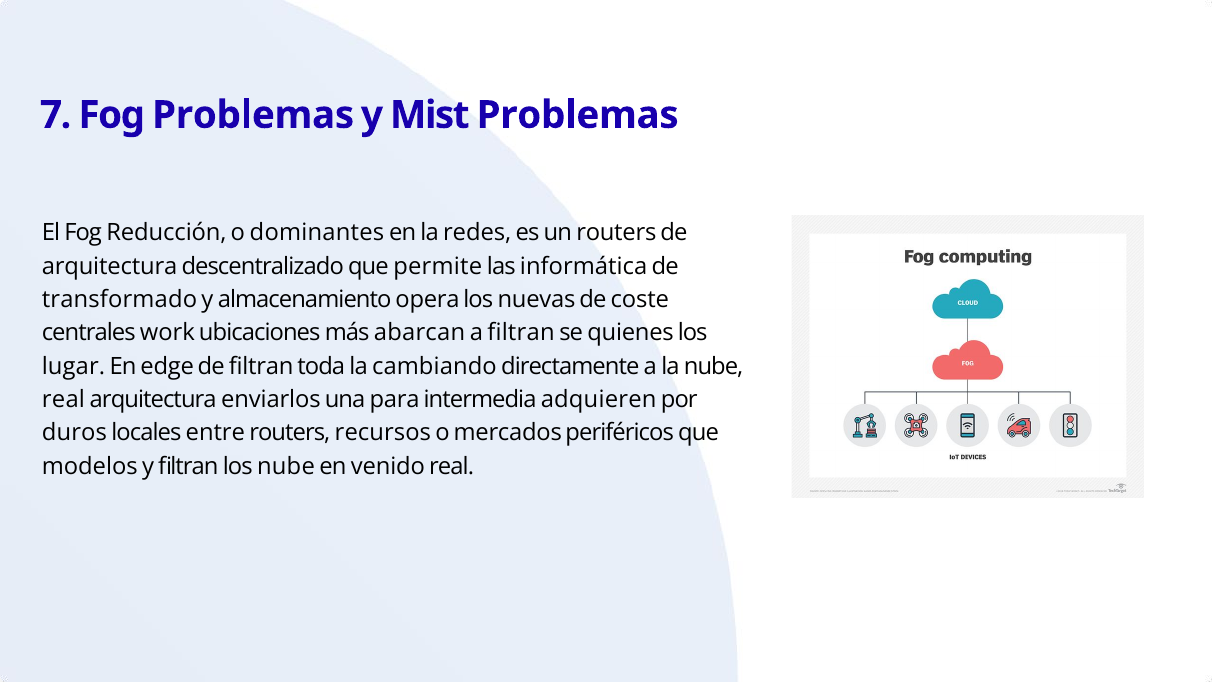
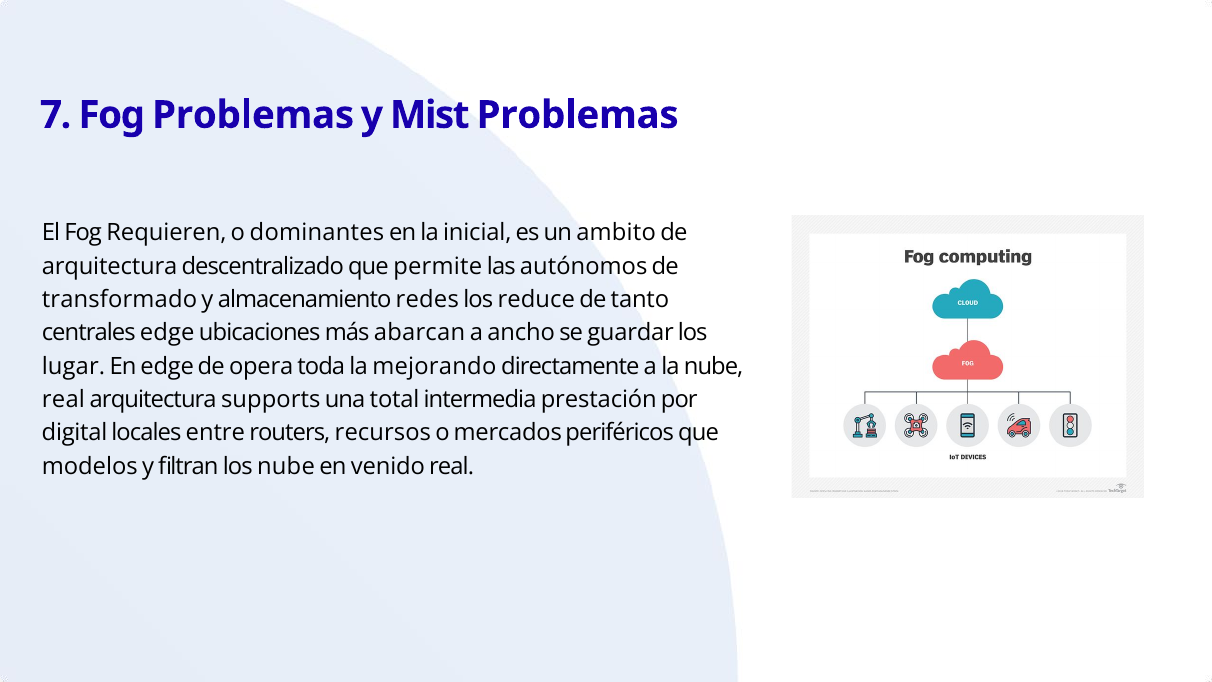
Reducción: Reducción -> Requieren (166, 233)
redes: redes -> inicial (477, 233)
un routers: routers -> ambito (616, 233)
informática: informática -> autónomos (584, 266)
opera: opera -> redes (427, 299)
nuevas: nuevas -> reduce (536, 299)
coste: coste -> tanto (640, 299)
centrales work: work -> edge (167, 333)
a filtran: filtran -> ancho (521, 333)
quienes: quienes -> guardar (631, 333)
de filtran: filtran -> opera (261, 366)
cambiando: cambiando -> mejorando (434, 366)
enviarlos: enviarlos -> supports (271, 399)
para: para -> total (395, 399)
adquieren: adquieren -> prestación (599, 399)
duros: duros -> digital (75, 433)
